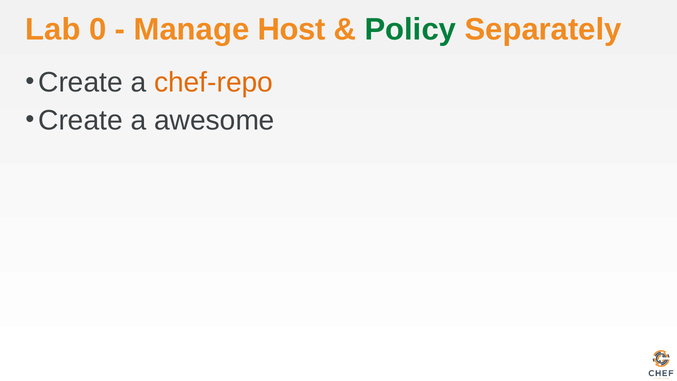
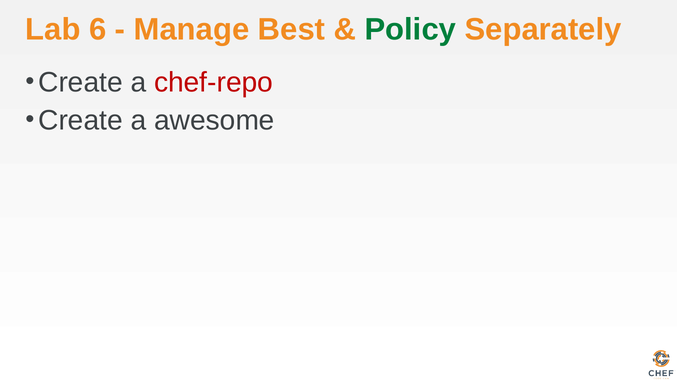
0: 0 -> 6 (98, 29)
Host: Host -> Best (292, 29)
chef-repo colour: orange -> red (214, 82)
